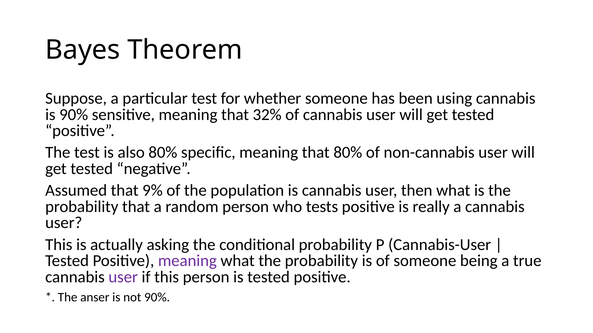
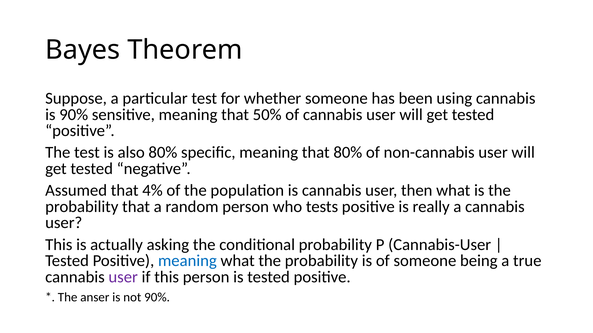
32%: 32% -> 50% (267, 115)
9%: 9% -> 4% (152, 191)
meaning colour: purple -> blue (187, 261)
